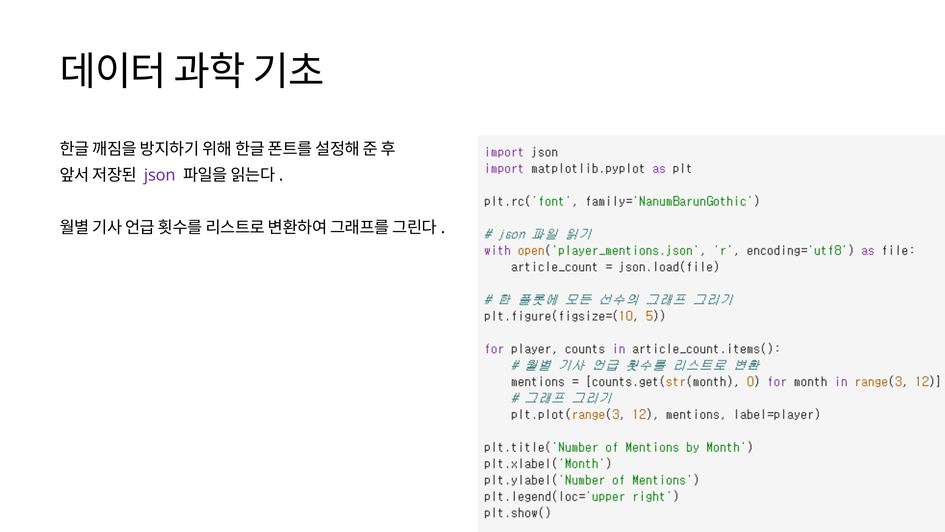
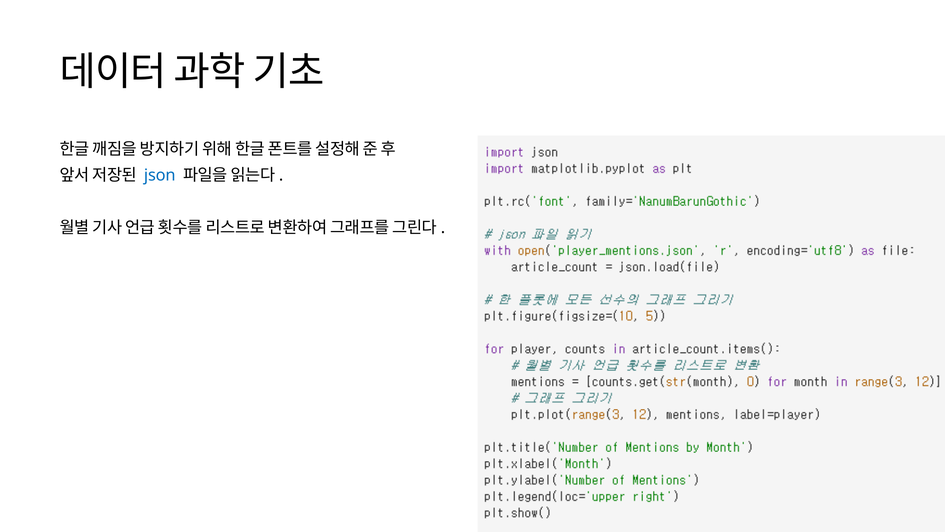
json colour: purple -> blue (160, 175)
